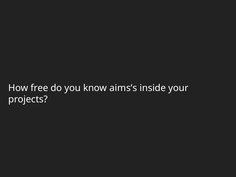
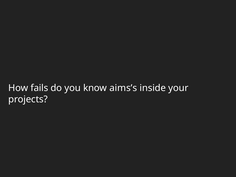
free: free -> fails (39, 88)
